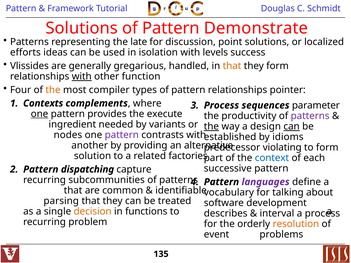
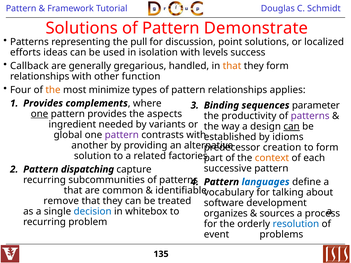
late: late -> pull (139, 42)
Vlissides: Vlissides -> Callback (29, 66)
with underline: present -> none (82, 76)
compiler: compiler -> minimize (109, 90)
pointer: pointer -> applies (288, 90)
Contexts: Contexts -> Provides (43, 103)
Process: Process -> Binding (221, 105)
execute: execute -> aspects (165, 114)
the underline: present -> none (211, 127)
nodes: nodes -> global (68, 135)
violating: violating -> creation (282, 148)
context colour: blue -> orange (272, 158)
languages colour: purple -> blue (266, 182)
parsing: parsing -> remove (61, 201)
decision colour: orange -> blue (93, 212)
functions: functions -> whitebox (146, 212)
describes: describes -> organizes (226, 214)
interval: interval -> sources (277, 214)
resolution colour: orange -> blue (296, 224)
